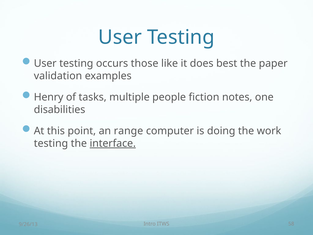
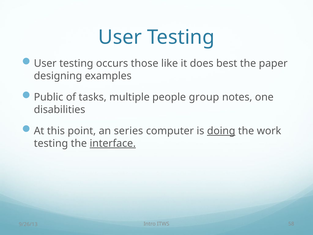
validation: validation -> designing (58, 76)
Henry: Henry -> Public (49, 97)
fiction: fiction -> group (204, 97)
range: range -> series (128, 131)
doing underline: none -> present (221, 131)
